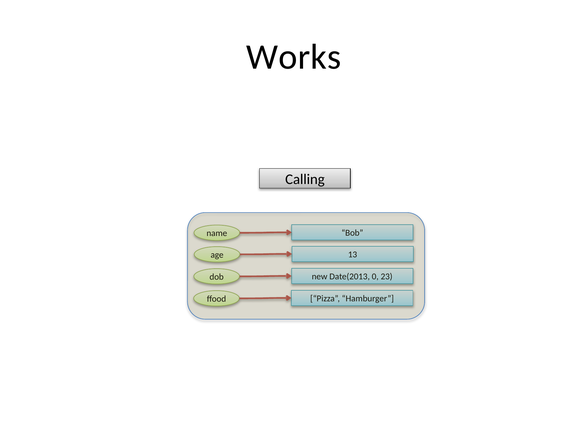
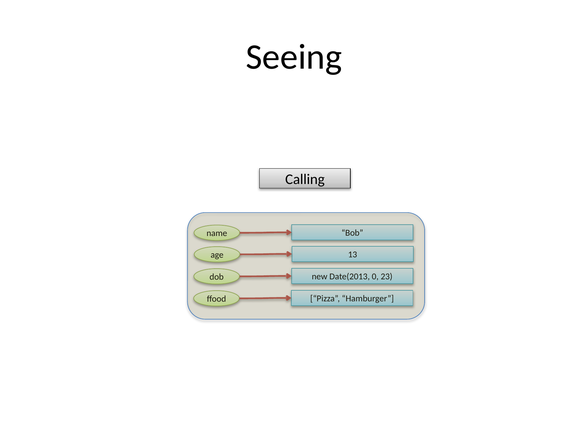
Works: Works -> Seeing (294, 57)
